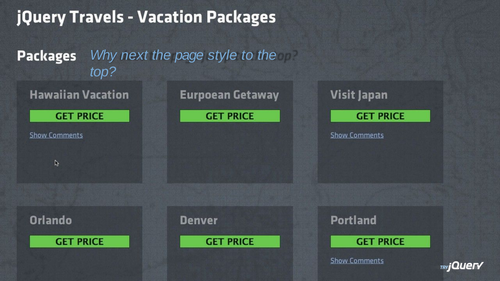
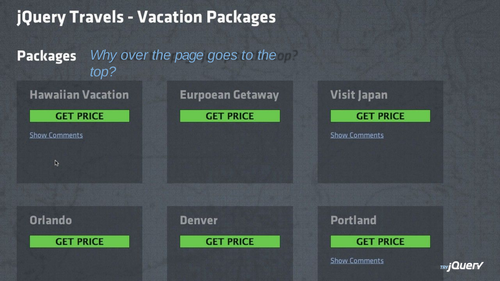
next: next -> over (134, 55)
style: style -> goes (223, 55)
